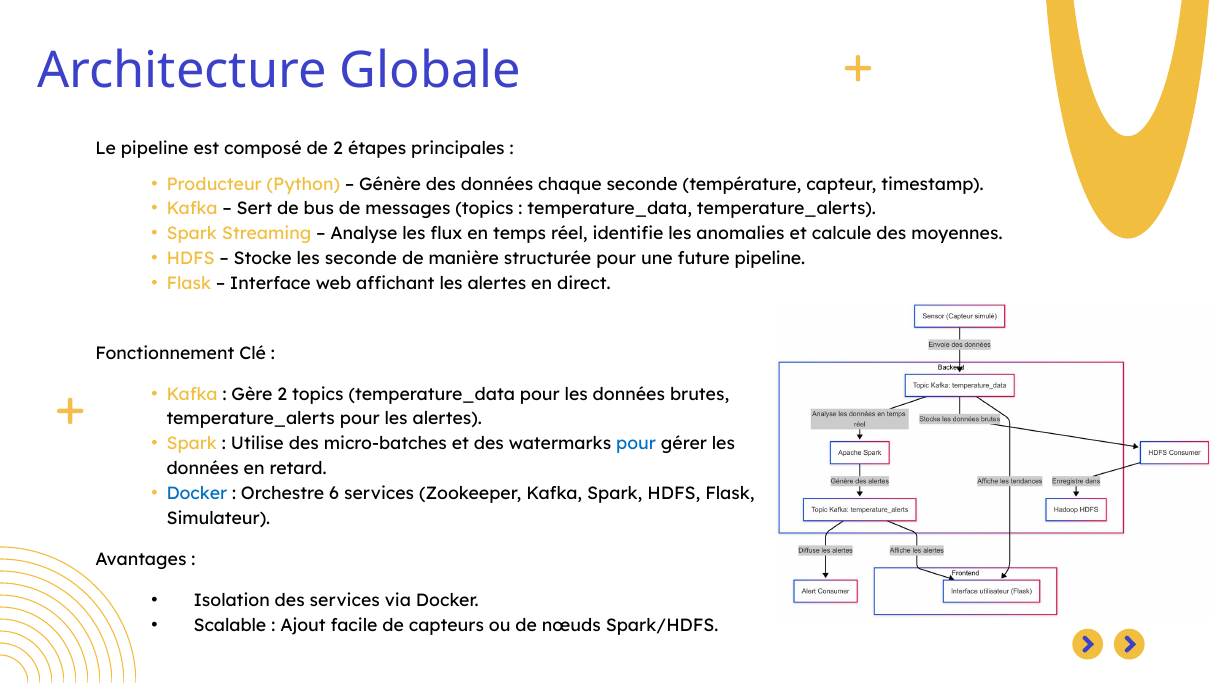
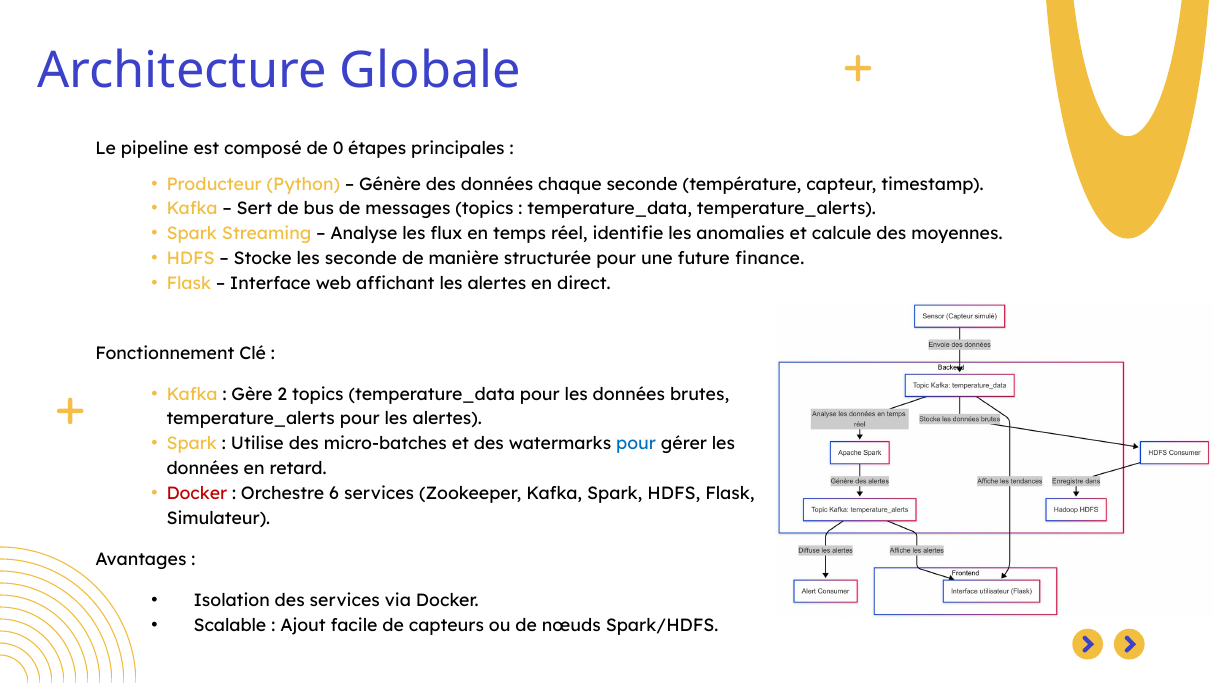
de 2: 2 -> 0 (338, 148)
future pipeline: pipeline -> finance (770, 258)
Docker colour: blue -> red (197, 493)
